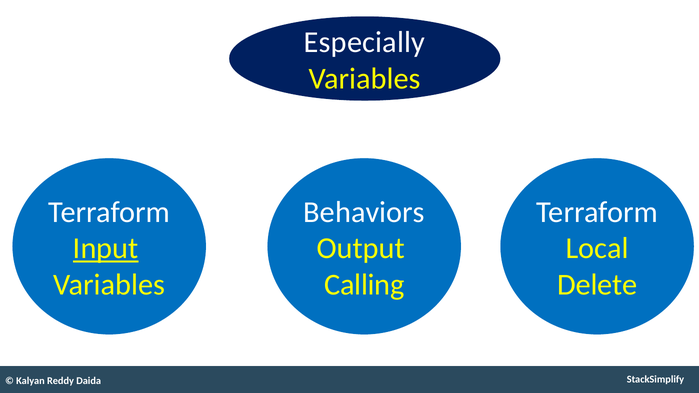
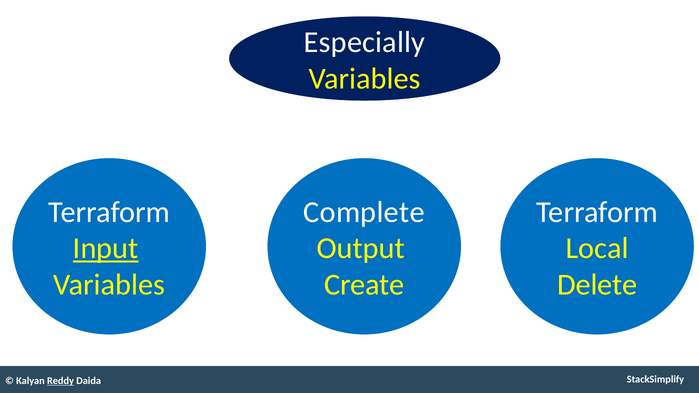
Behaviors: Behaviors -> Complete (364, 212)
Calling: Calling -> Create (364, 285)
Reddy underline: none -> present (60, 381)
